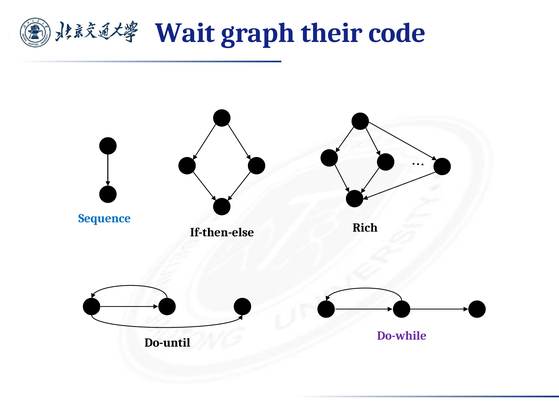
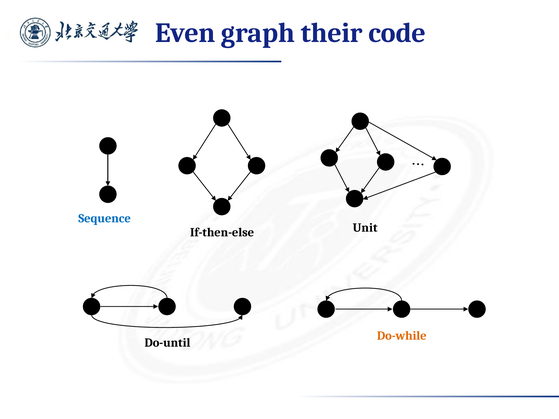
Wait: Wait -> Even (185, 33)
Rich: Rich -> Unit (365, 228)
Do-while colour: purple -> orange (402, 336)
